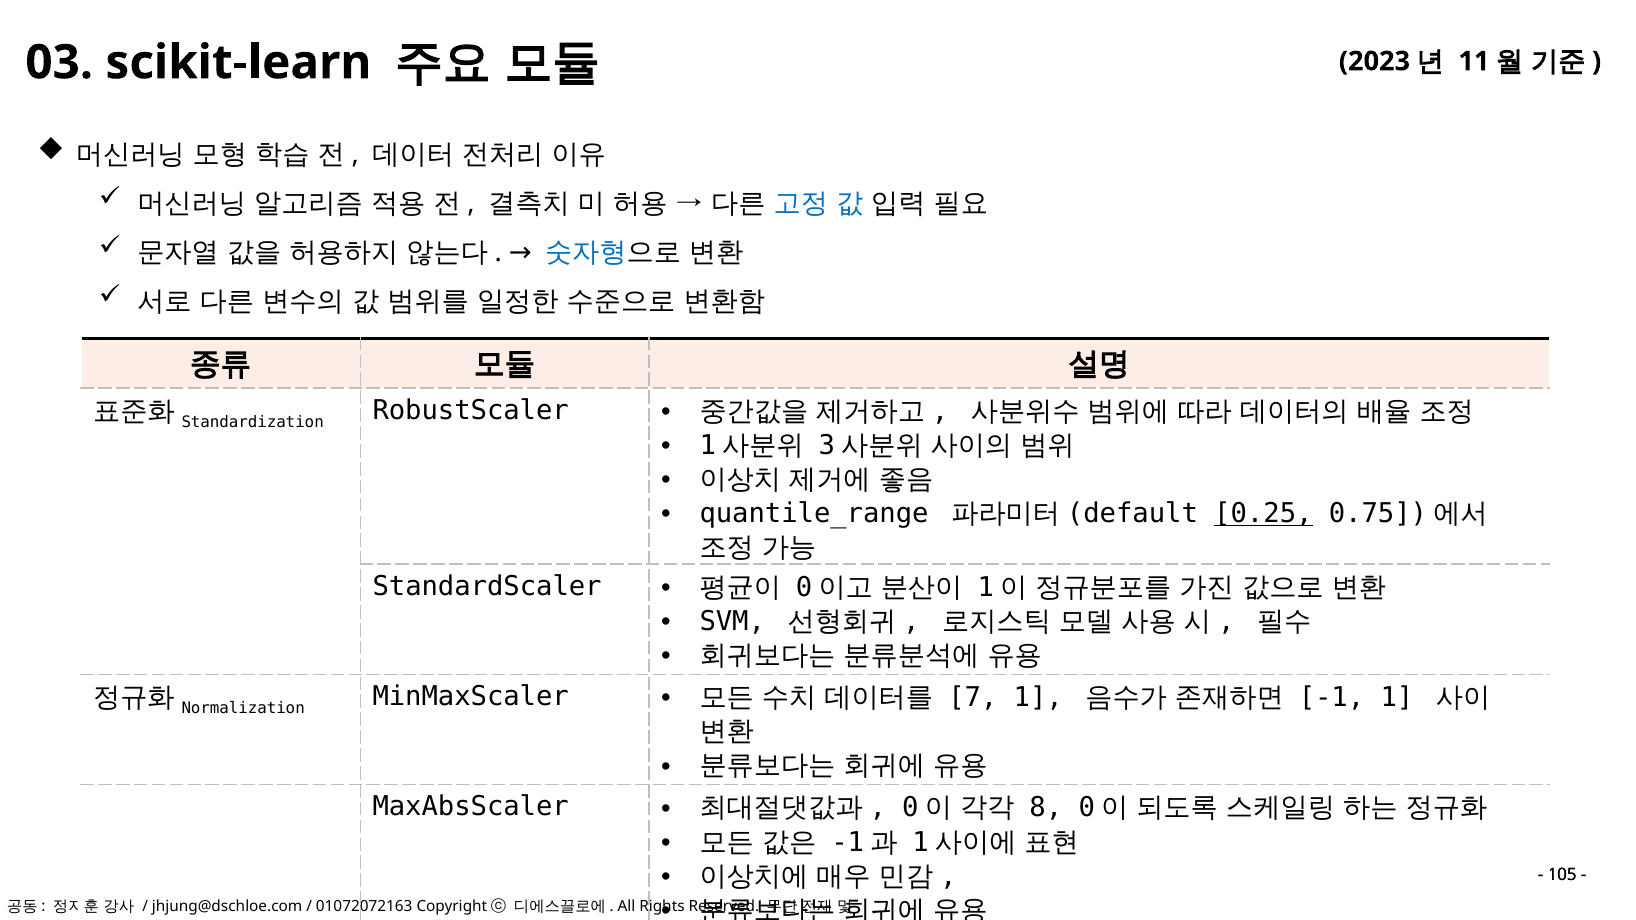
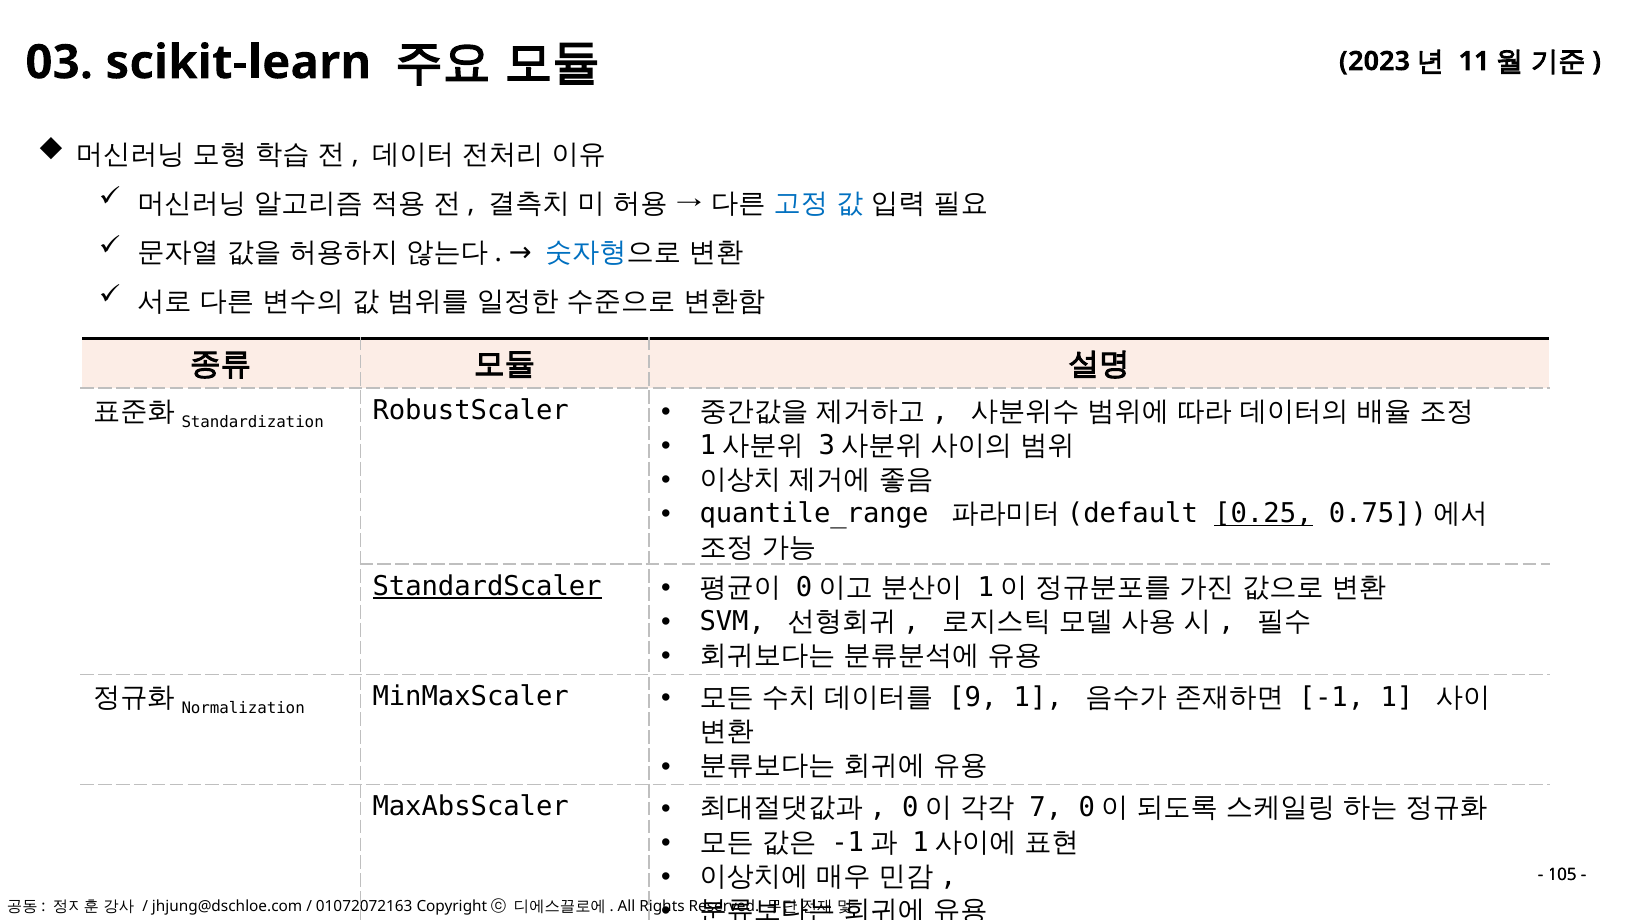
StandardScaler underline: none -> present (487, 586)
7: 7 -> 9 (973, 698)
8: 8 -> 7 (1046, 808)
